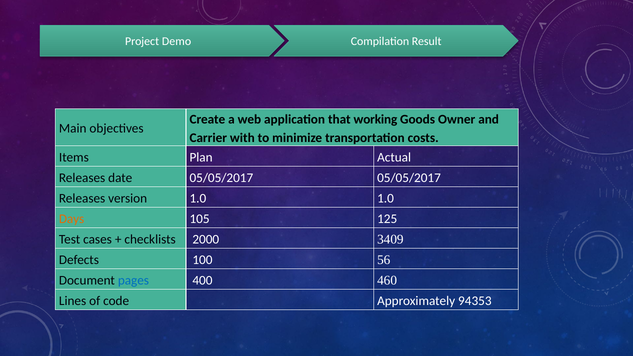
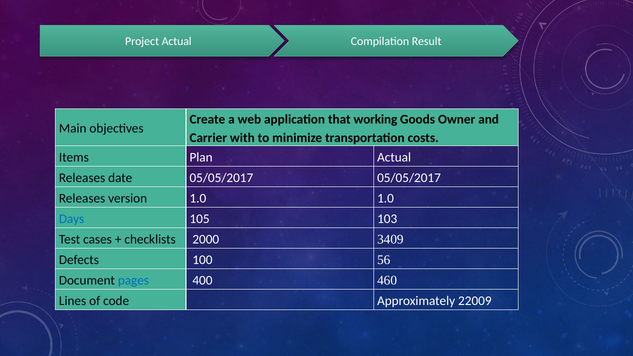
Project Demo: Demo -> Actual (177, 42)
Days colour: orange -> blue (72, 219)
125: 125 -> 103 (387, 219)
94353: 94353 -> 22009 (475, 301)
